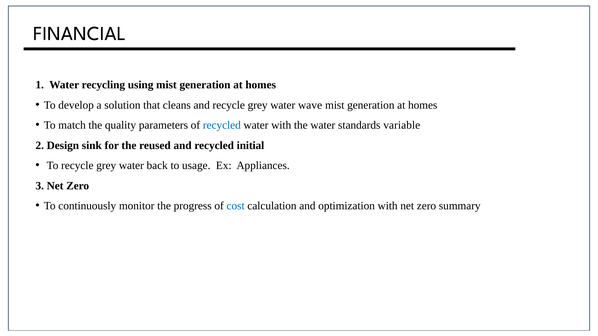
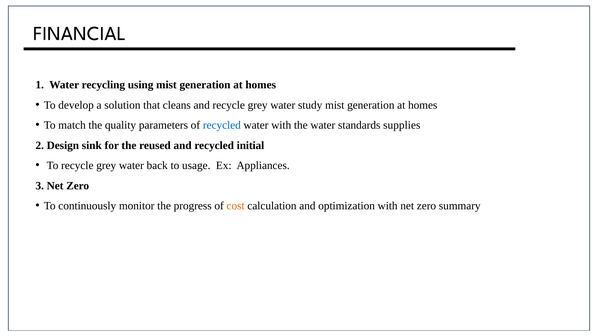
wave: wave -> study (310, 105)
variable: variable -> supplies (402, 125)
cost colour: blue -> orange (236, 206)
